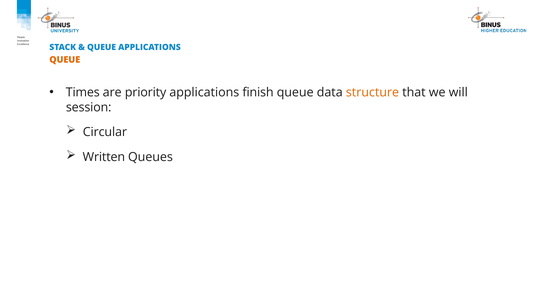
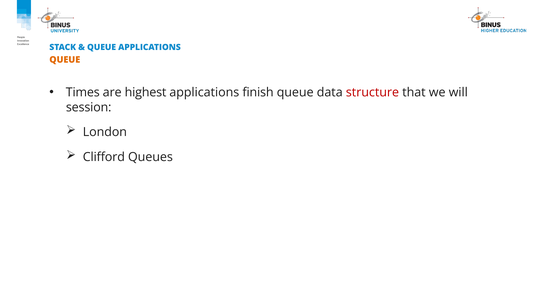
priority: priority -> highest (146, 92)
structure colour: orange -> red (372, 92)
Circular: Circular -> London (105, 132)
Written: Written -> Clifford (104, 157)
